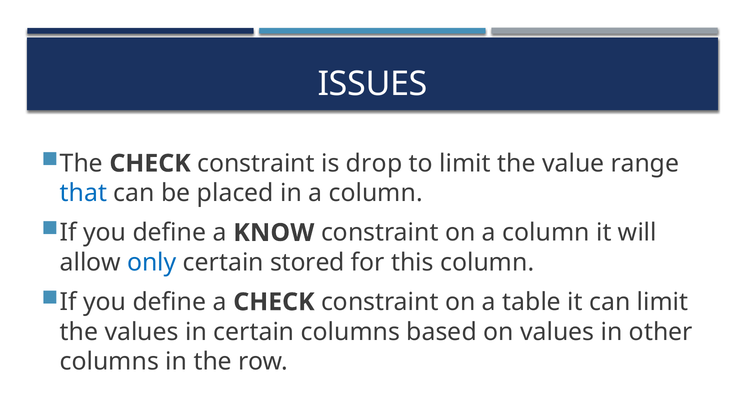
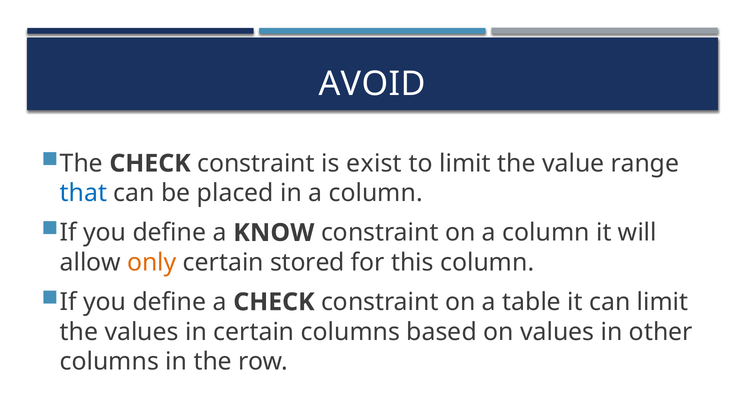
ISSUES: ISSUES -> AVOID (372, 84)
drop: drop -> exist (374, 163)
only colour: blue -> orange (152, 263)
